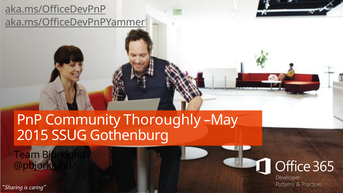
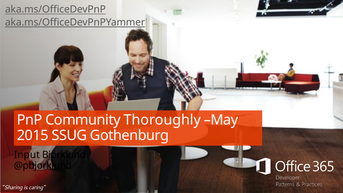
Team: Team -> Input (27, 155)
